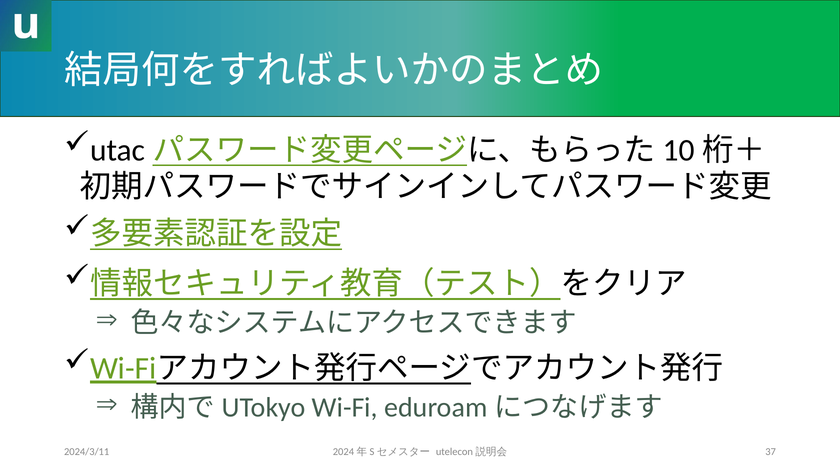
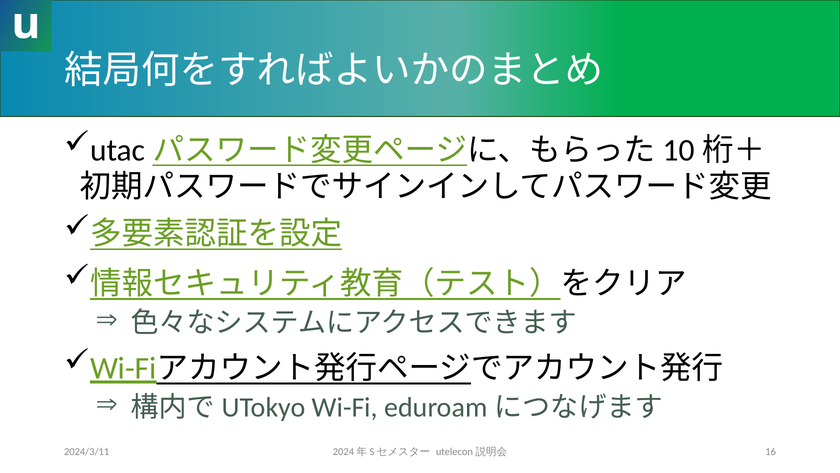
37: 37 -> 16 (771, 451)
